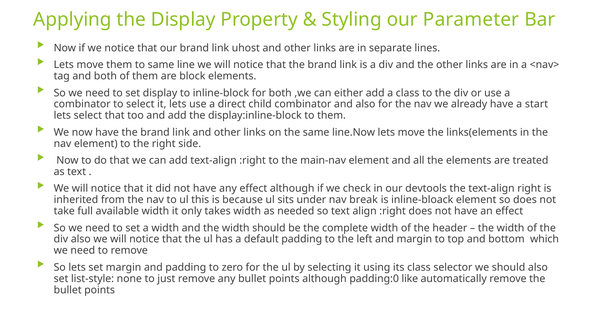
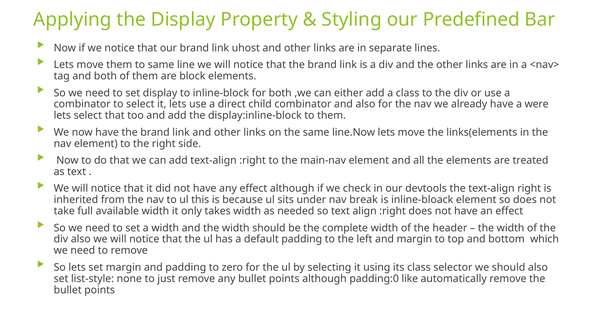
Parameter: Parameter -> Predefined (471, 19)
start: start -> were (537, 104)
